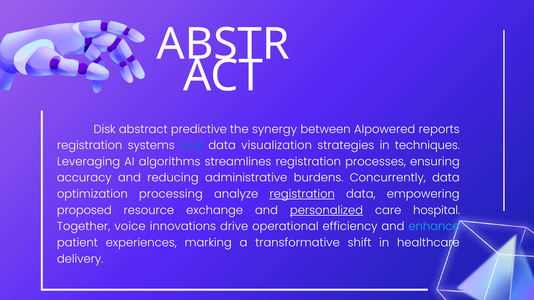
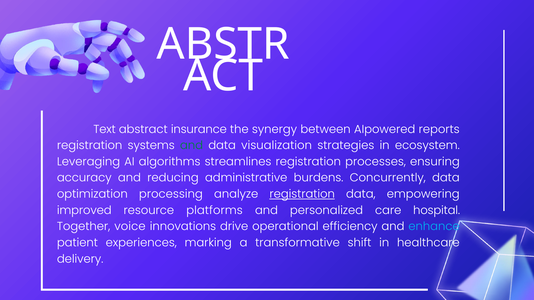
Disk: Disk -> Text (105, 129)
predictive: predictive -> insurance (199, 129)
and colour: blue -> green (192, 146)
techniques: techniques -> ecosystem (427, 146)
proposed: proposed -> improved (84, 211)
exchange: exchange -> platforms (215, 211)
personalized underline: present -> none (327, 211)
